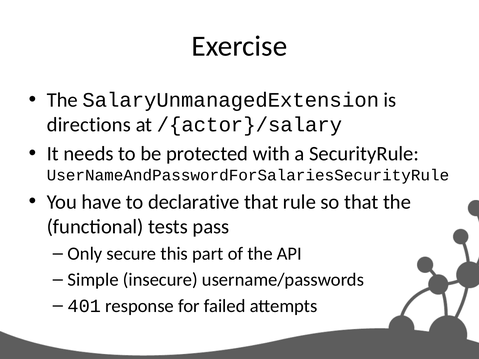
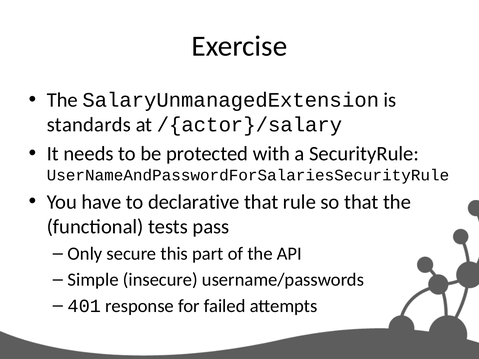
directions: directions -> standards (89, 125)
